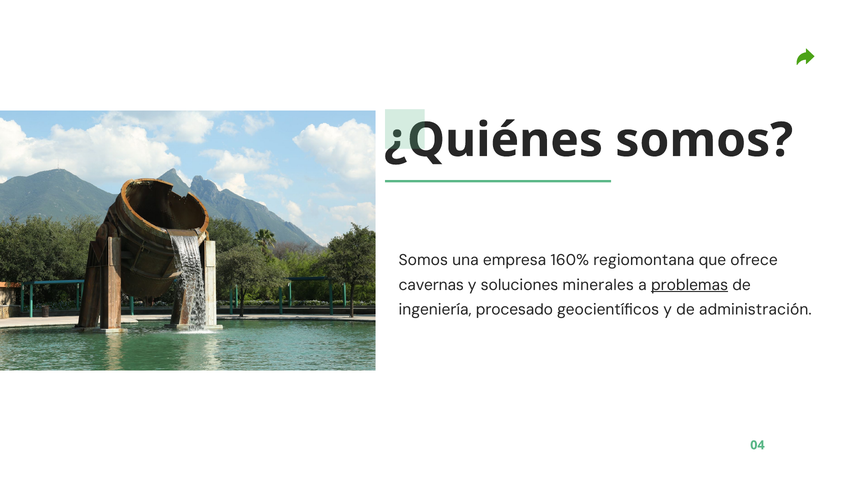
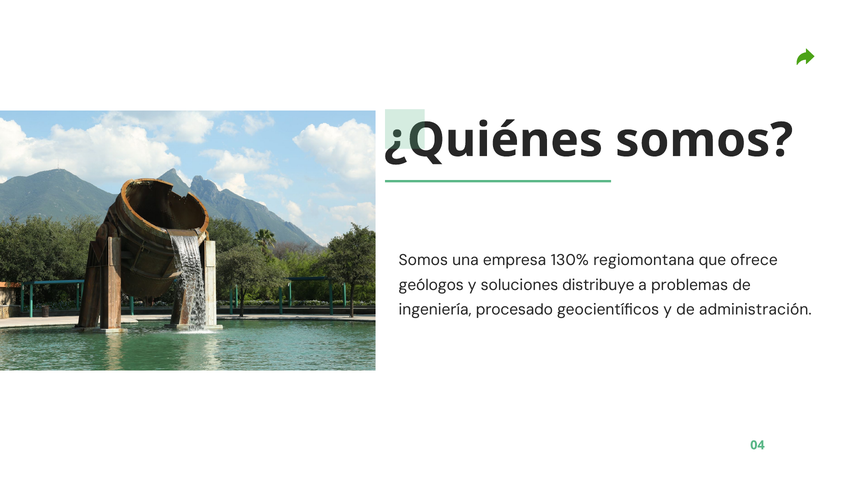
160%: 160% -> 130% (570, 260)
cavernas: cavernas -> geólogos (431, 285)
minerales: minerales -> distribuye (598, 285)
problemas underline: present -> none (690, 285)
